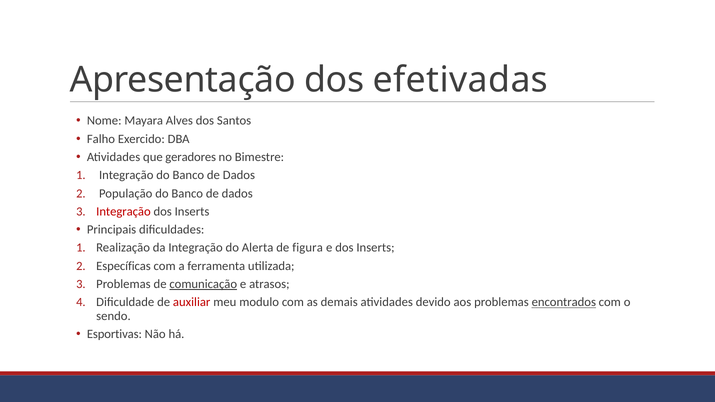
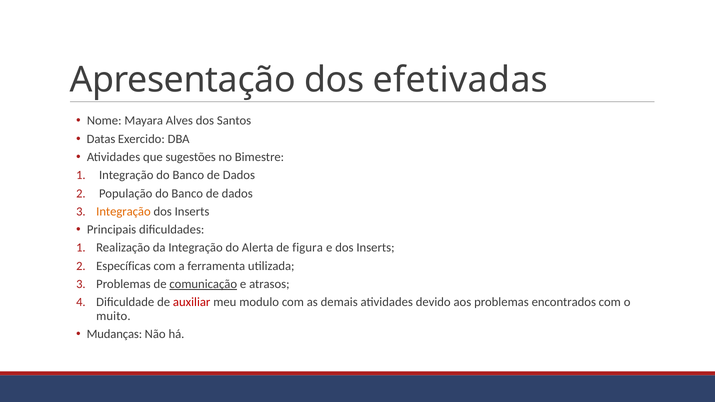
Falho: Falho -> Datas (101, 139)
geradores: geradores -> sugestões (191, 157)
Integração colour: red -> orange (123, 212)
encontrados underline: present -> none (564, 302)
sendo: sendo -> muito (113, 316)
Esportivas: Esportivas -> Mudanças (114, 334)
